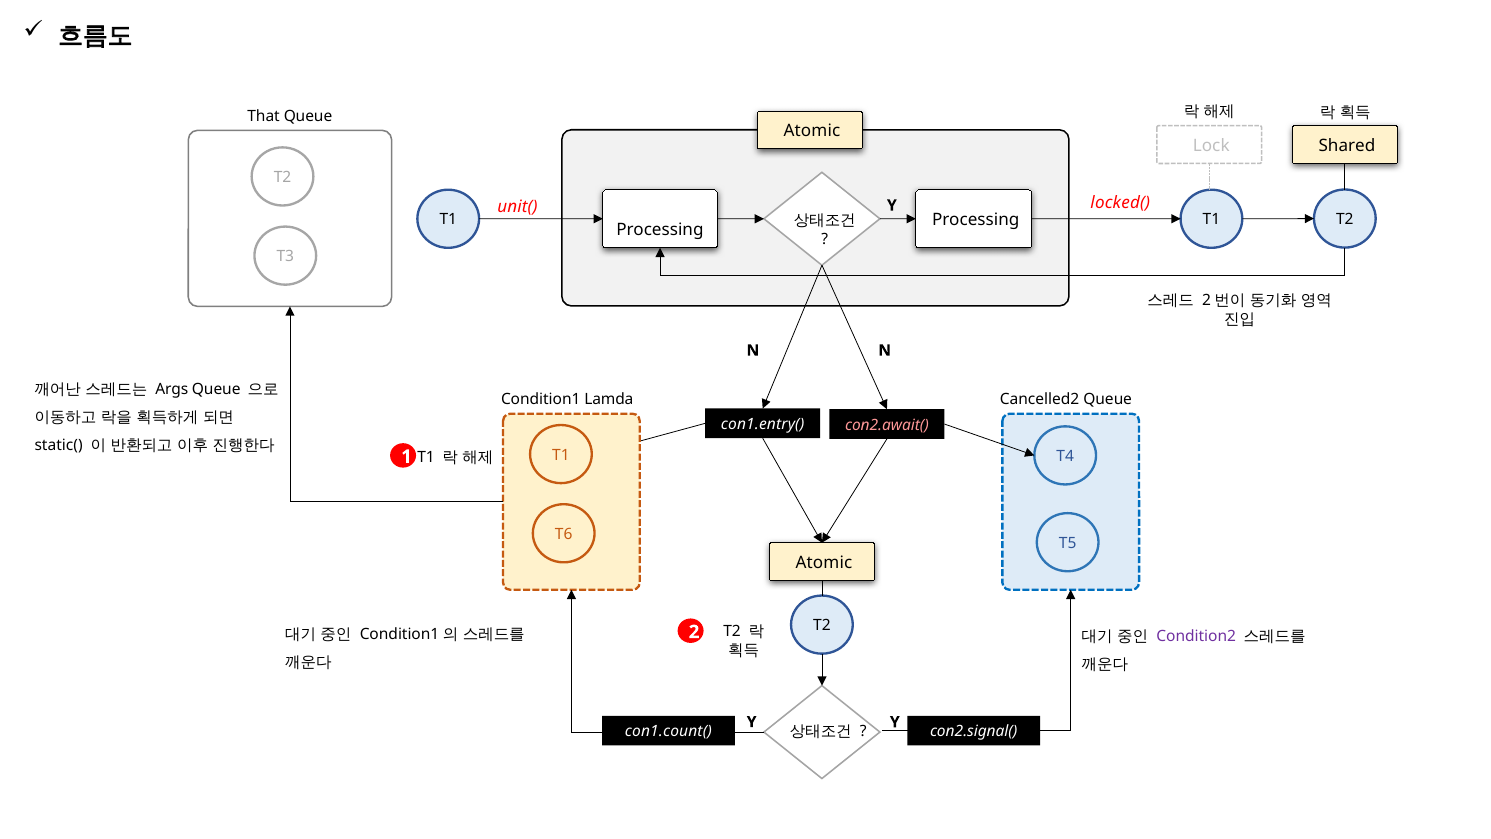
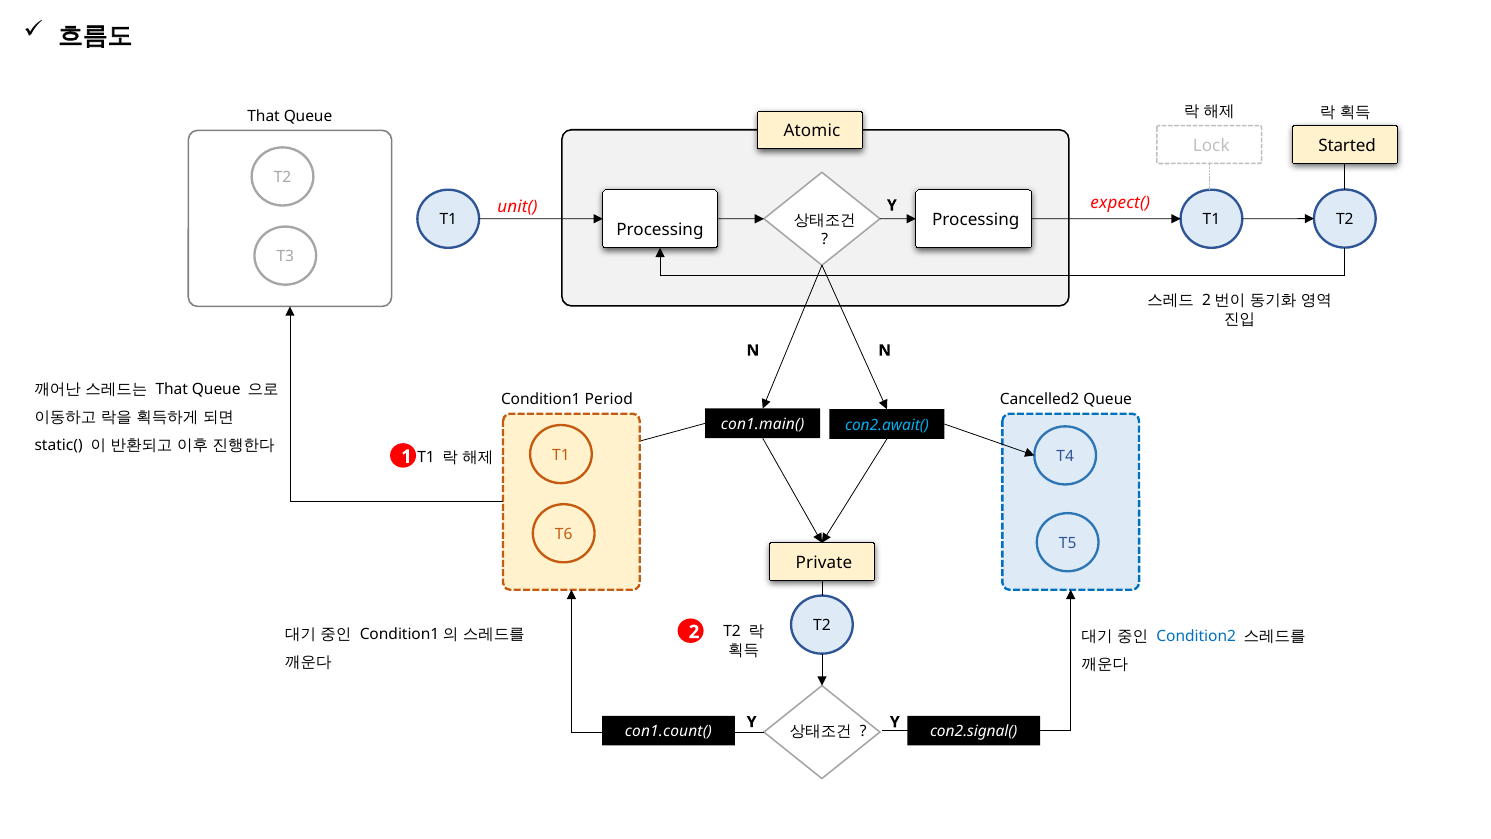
Shared: Shared -> Started (1347, 146)
locked(: locked( -> expect( (1120, 203)
Args: Args -> That (172, 389)
Lamda: Lamda -> Period (609, 399)
con1.entry(: con1.entry( -> con1.main( (763, 424)
con2.await( colour: pink -> light blue (887, 425)
Atomic: Atomic -> Private (824, 563)
Condition2 colour: purple -> blue (1196, 636)
